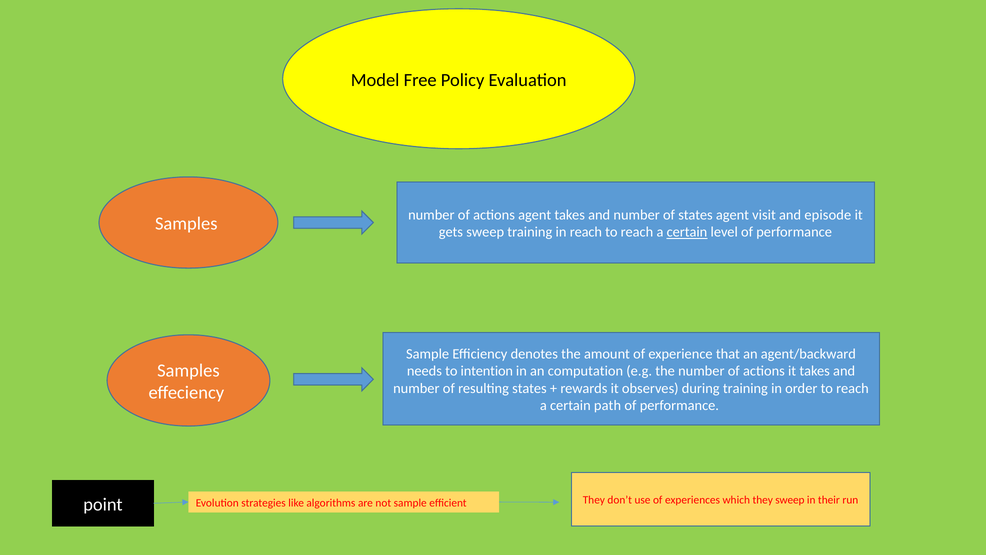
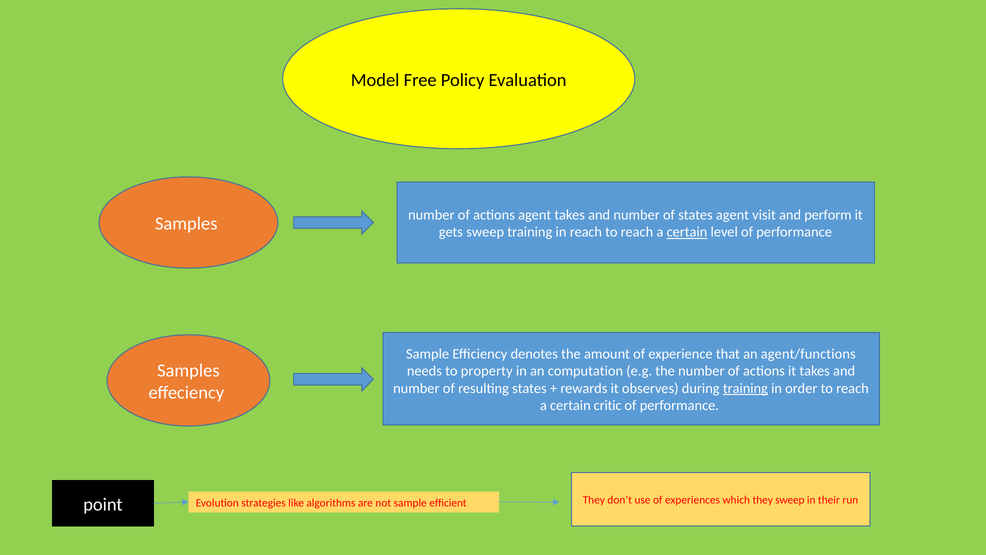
episode: episode -> perform (828, 215)
agent/backward: agent/backward -> agent/functions (808, 354)
intention: intention -> property (487, 371)
training underline: none -> present (745, 388)
path: path -> critic (608, 405)
